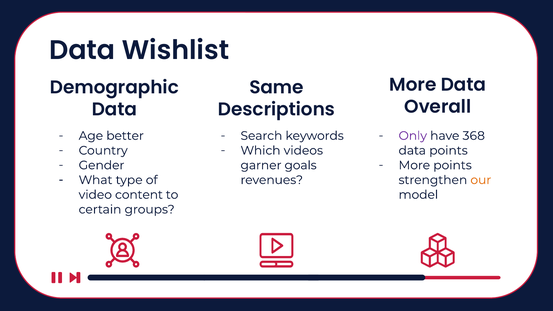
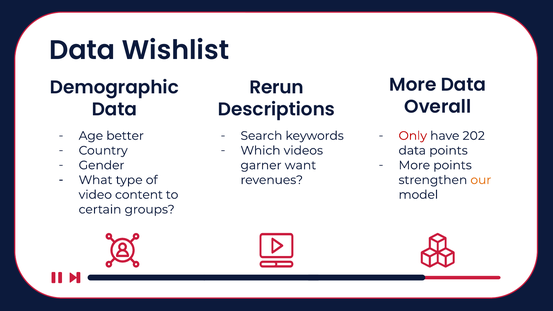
Same: Same -> Rerun (277, 87)
Only colour: purple -> red (413, 136)
368: 368 -> 202 (474, 136)
goals: goals -> want (300, 165)
